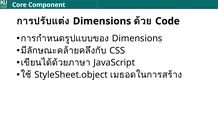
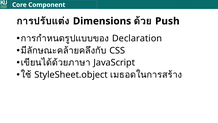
Code: Code -> Push (167, 21)
Dimensions: Dimensions -> Declaration (137, 38)
